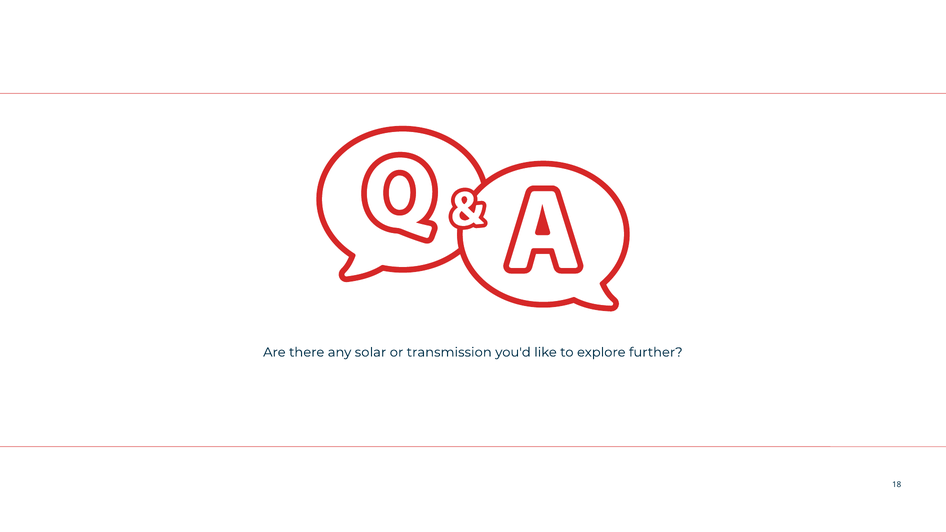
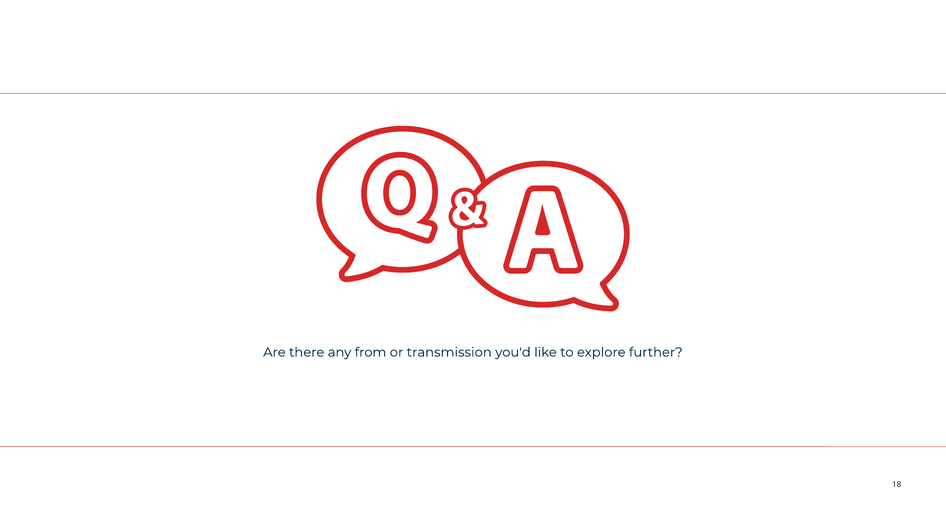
solar: solar -> from (371, 352)
